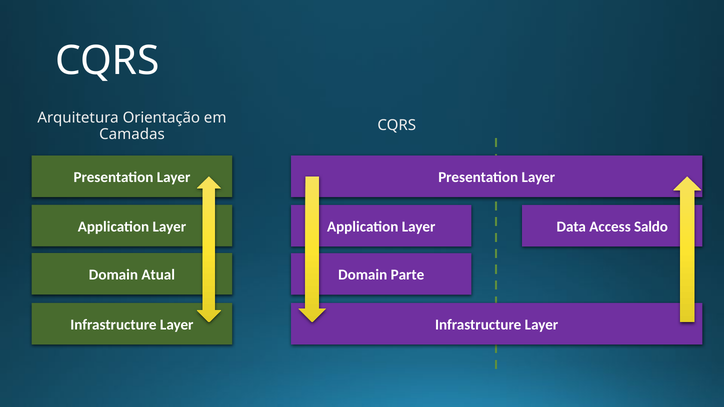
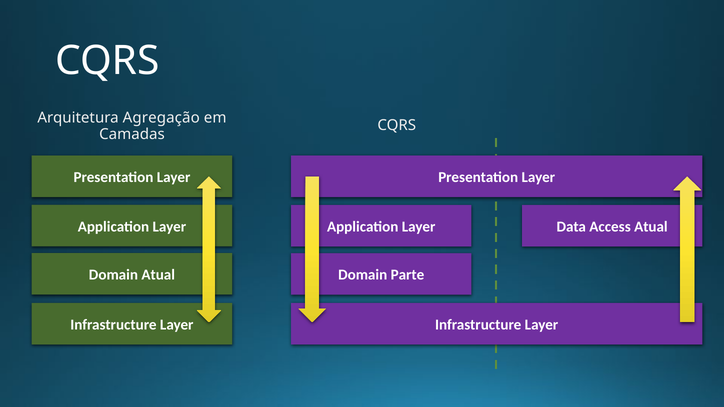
Orientação: Orientação -> Agregação (161, 118)
Access Saldo: Saldo -> Atual (651, 227)
